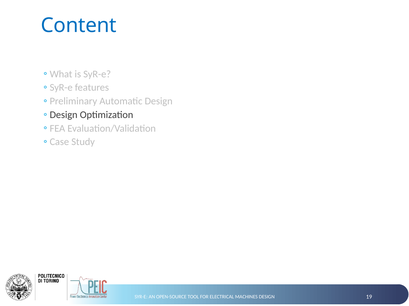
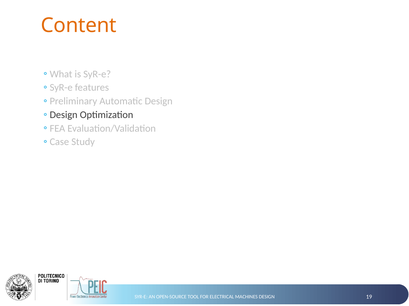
Content colour: blue -> orange (79, 26)
